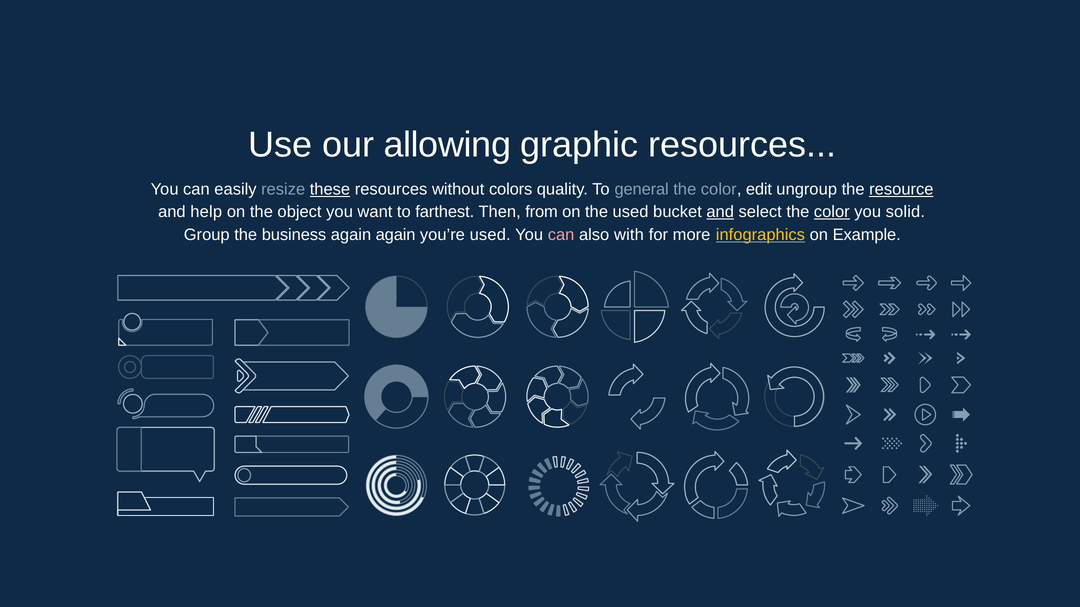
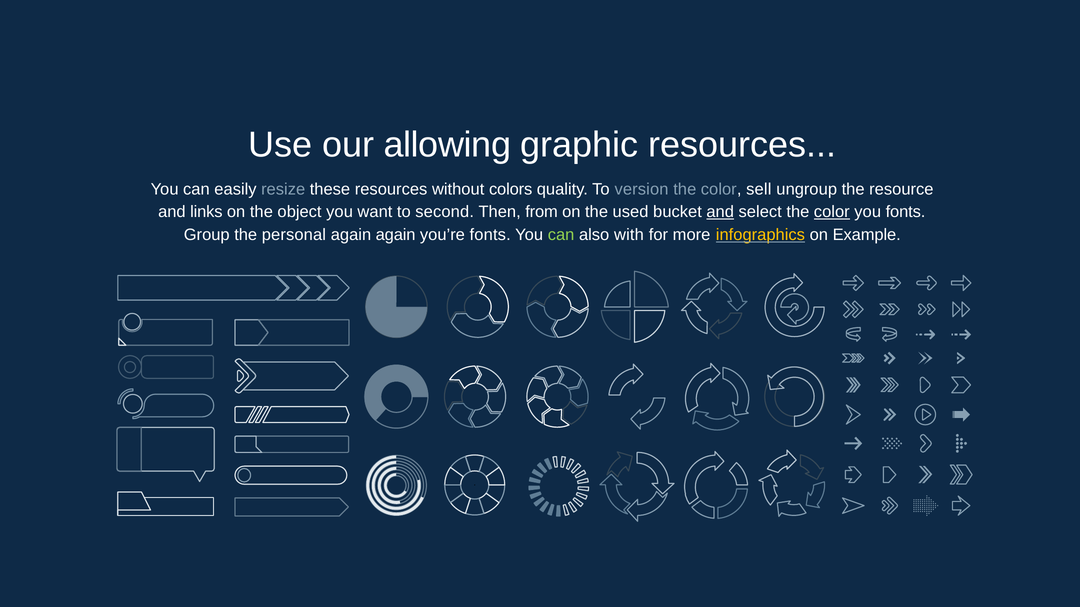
these underline: present -> none (330, 189)
general: general -> version (642, 189)
edit: edit -> sell (759, 189)
resource underline: present -> none (901, 189)
help: help -> links (206, 212)
farthest: farthest -> second (445, 212)
you solid: solid -> fonts (905, 212)
business: business -> personal (294, 235)
you’re used: used -> fonts (490, 235)
can colour: pink -> light green (561, 235)
